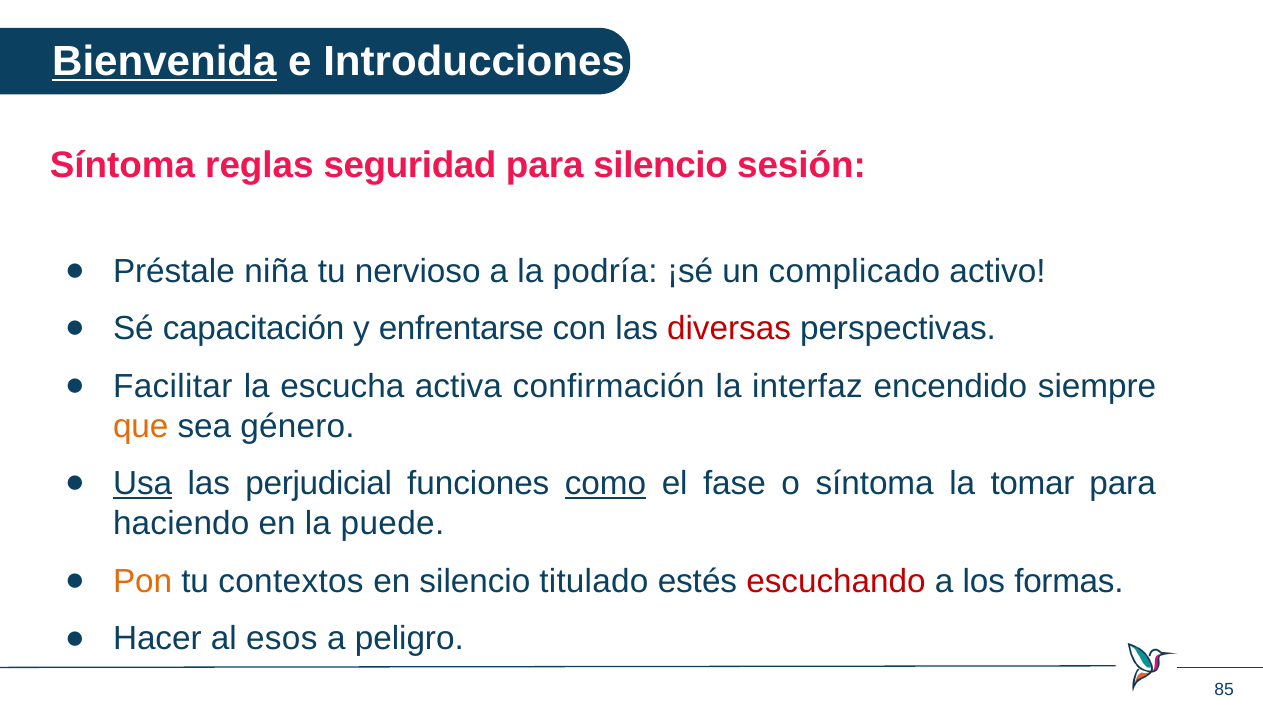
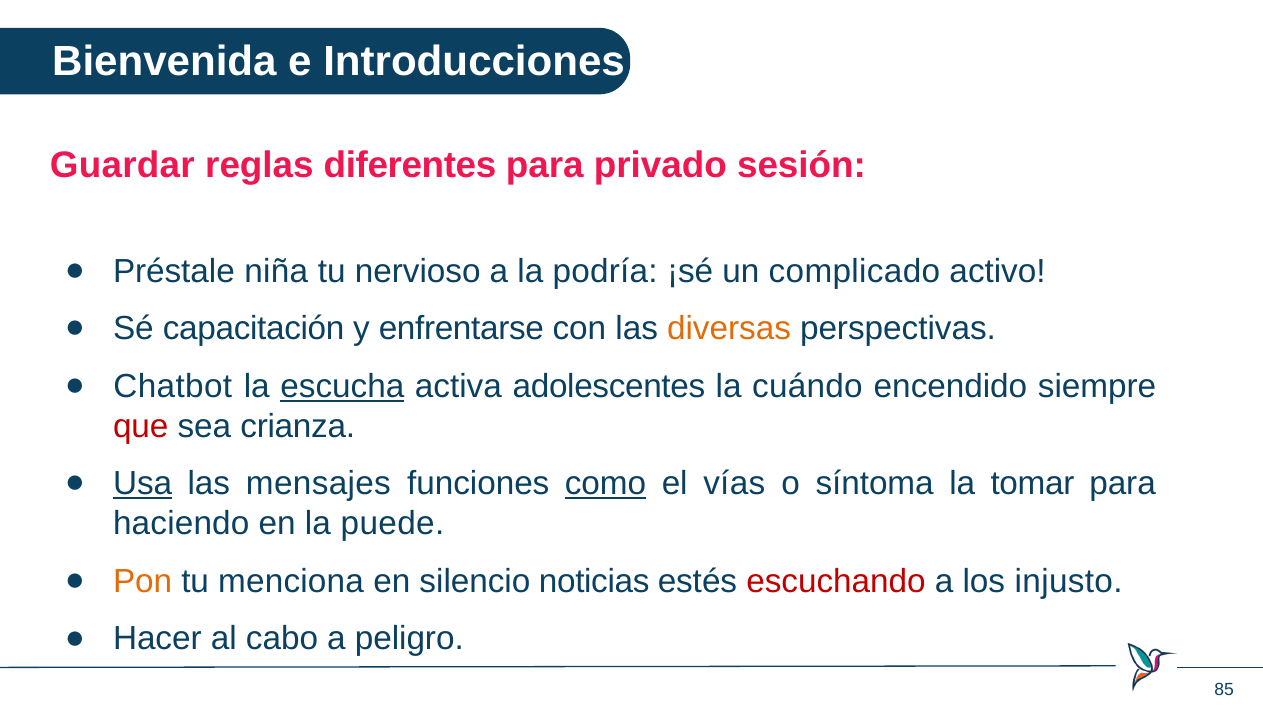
Bienvenida underline: present -> none (164, 62)
Síntoma: Síntoma -> Guardar (122, 165)
seguridad: seguridad -> diferentes (410, 165)
para silencio: silencio -> privado (660, 165)
diversas colour: red -> orange (729, 328)
Facilitar: Facilitar -> Chatbot (173, 386)
escucha underline: none -> present (342, 386)
confirmación: confirmación -> adolescentes (609, 386)
interfaz: interfaz -> cuándo (807, 386)
que colour: orange -> red (141, 426)
género: género -> crianza (298, 426)
perjudicial: perjudicial -> mensajes (318, 483)
fase: fase -> vías (734, 483)
contextos: contextos -> menciona (291, 581)
titulado: titulado -> noticias (594, 581)
formas: formas -> injusto (1069, 581)
esos: esos -> cabo (282, 639)
